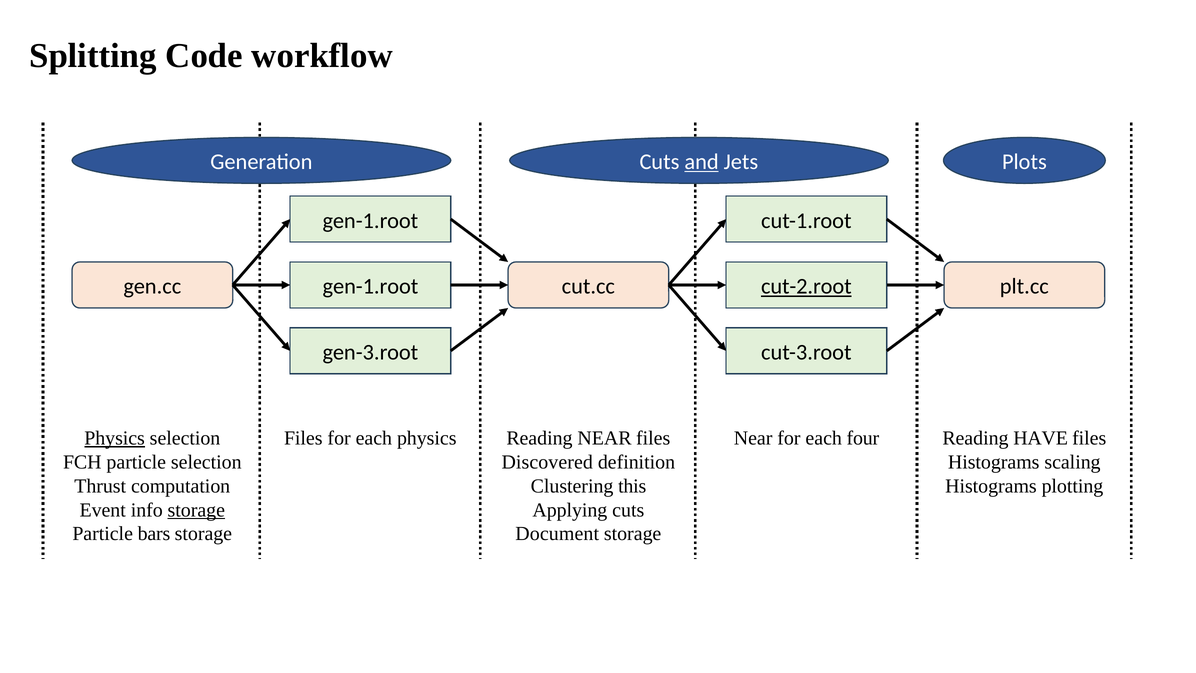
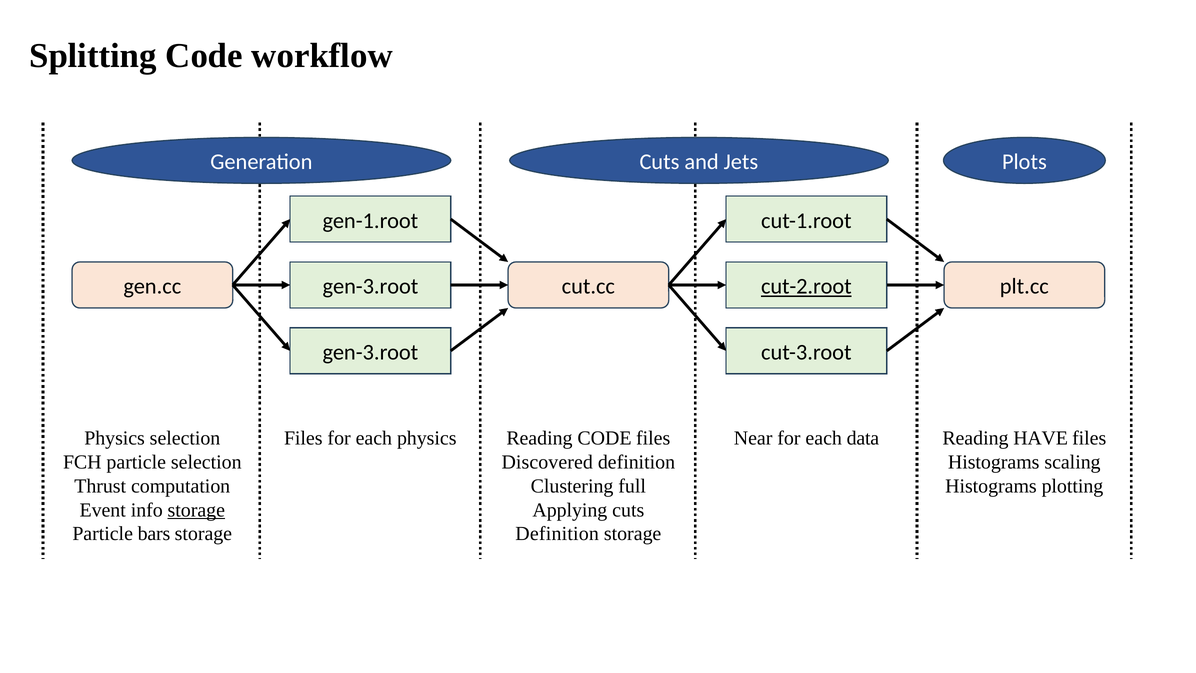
and underline: present -> none (702, 162)
gen-1.root: gen-1.root -> gen-3.root (370, 286)
Physics underline: present -> none (115, 438)
Reading NEAR: NEAR -> CODE (604, 438)
four: four -> data (863, 438)
this: this -> full (632, 486)
Document: Document -> Definition (557, 534)
